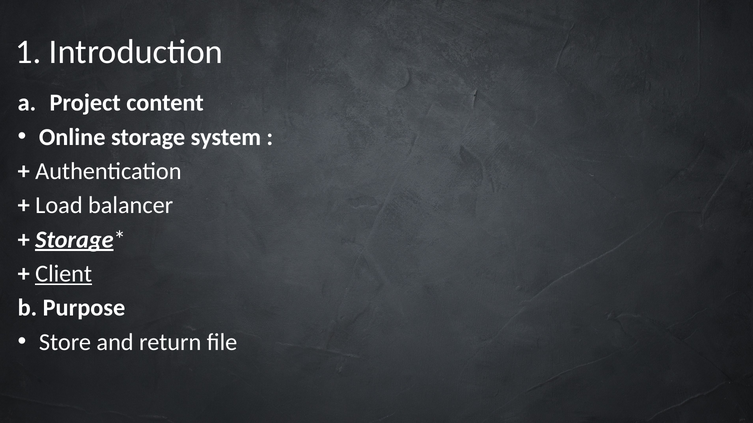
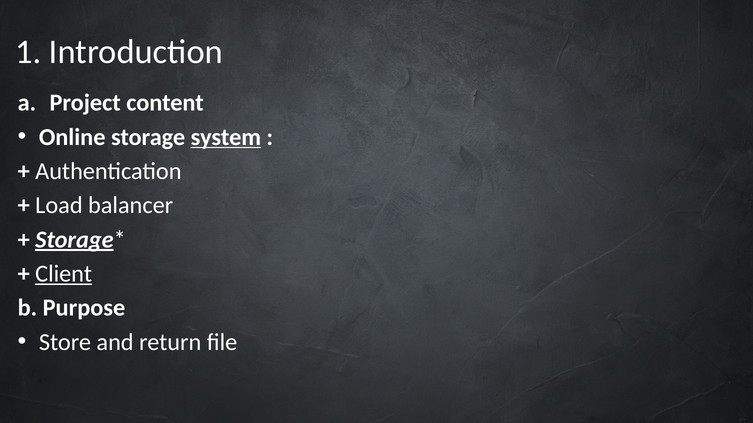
system underline: none -> present (226, 137)
